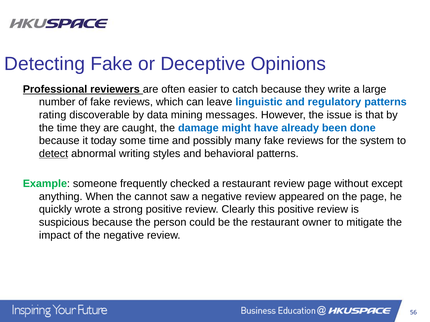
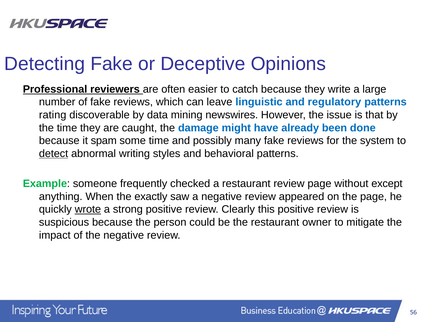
messages: messages -> newswires (232, 115)
today: today -> spam (104, 141)
cannot: cannot -> exactly (151, 197)
wrote underline: none -> present (88, 210)
